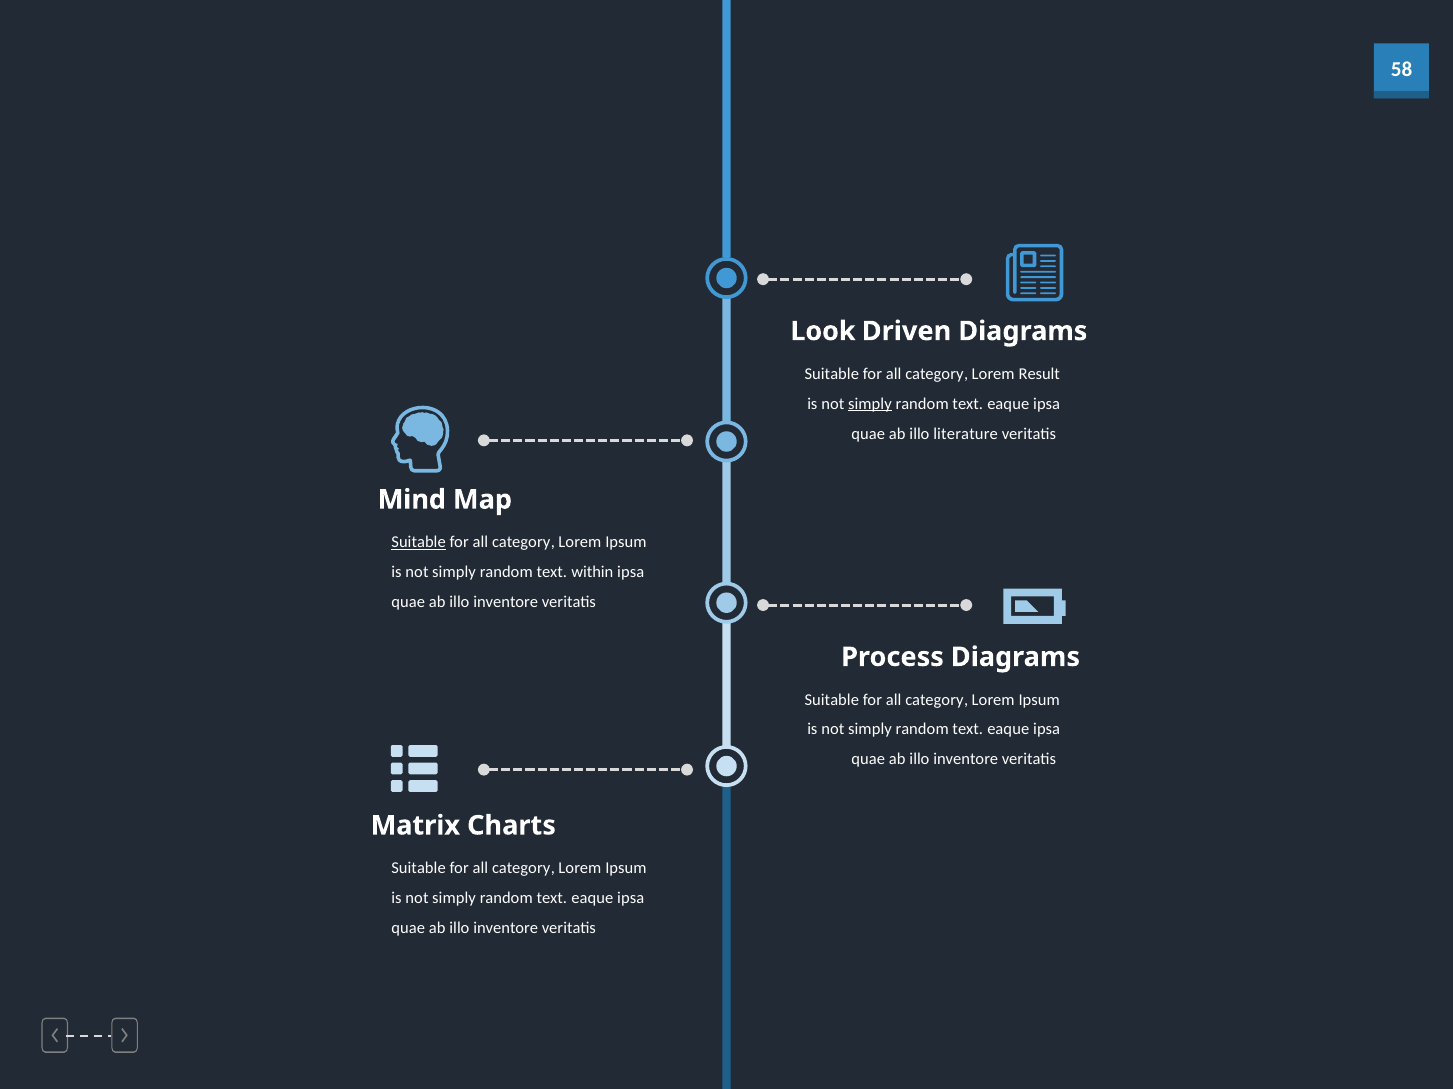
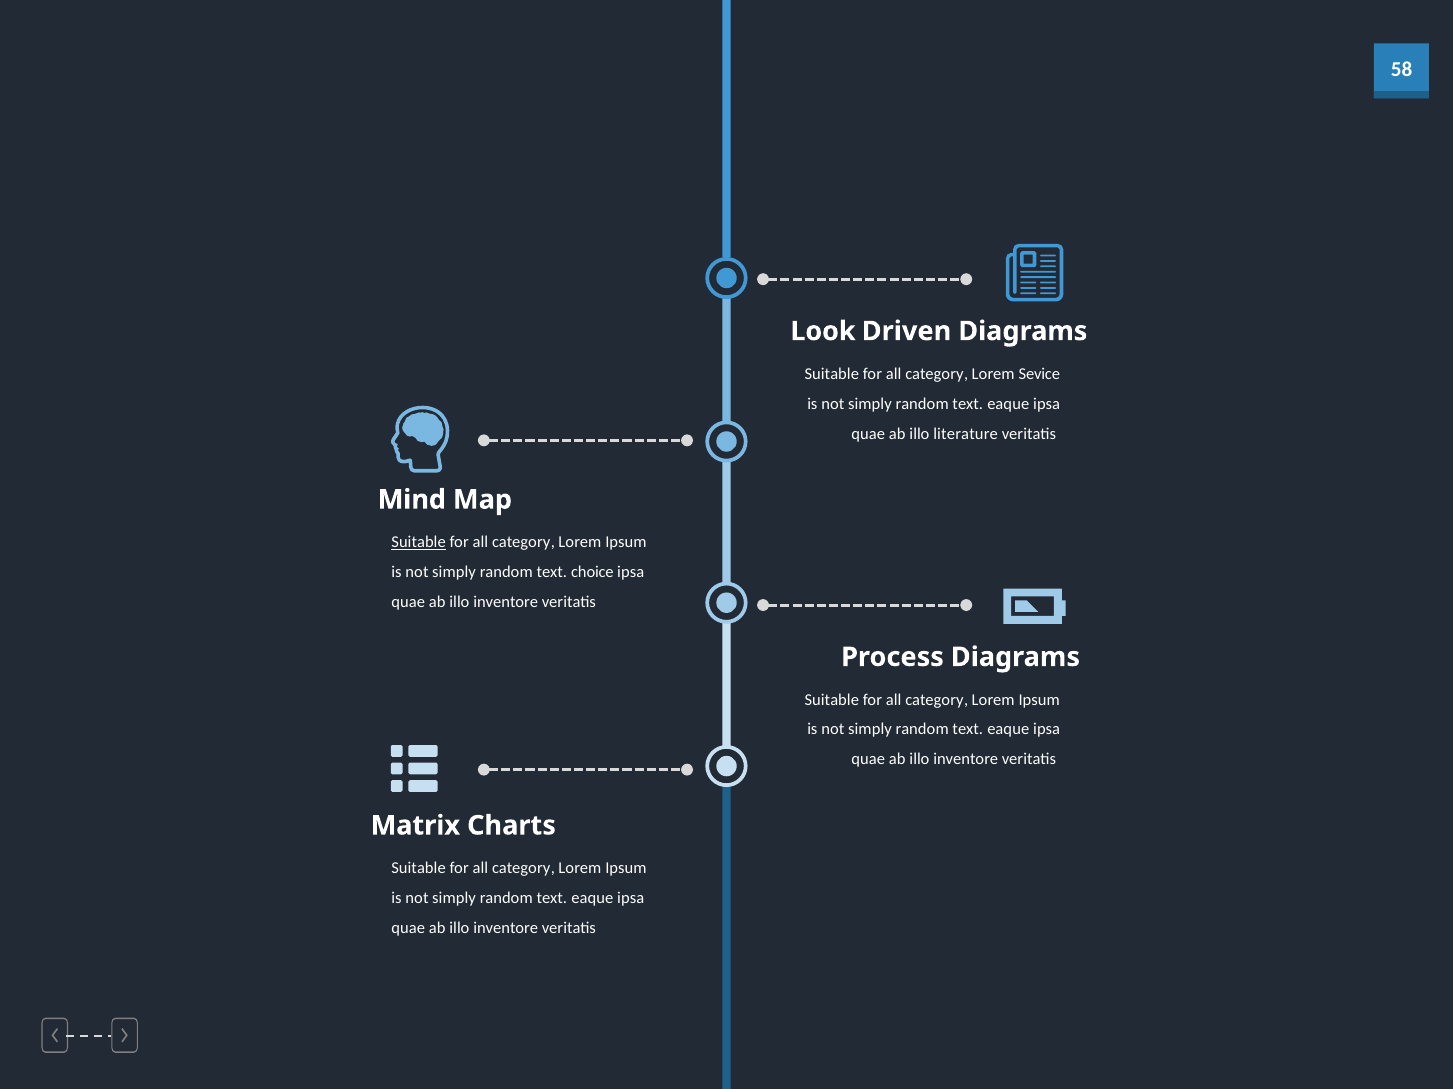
Result: Result -> Sevice (1039, 374)
simply underline: present -> none (870, 404)
within: within -> choice (592, 573)
